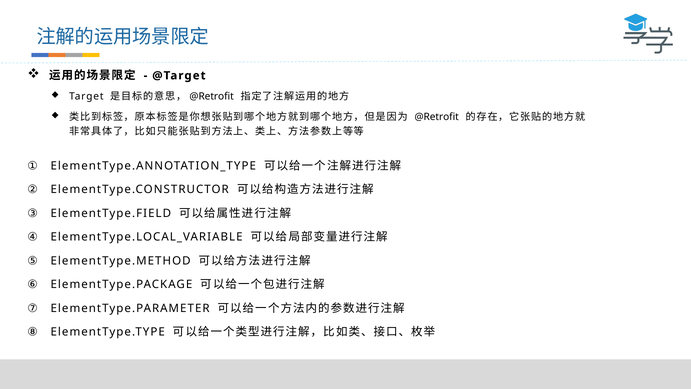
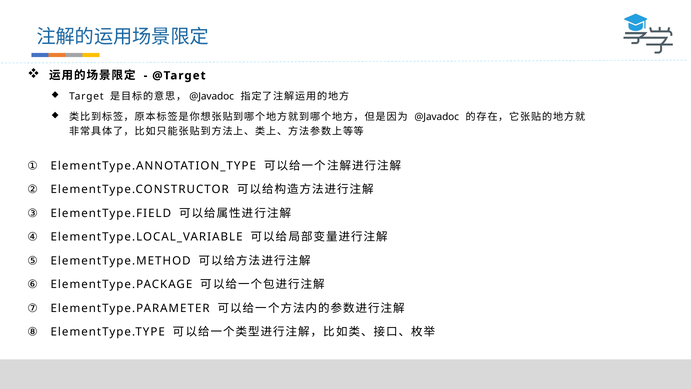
@Retrofit: @Retrofit -> @Javadoc (212, 97)
@Retrofit: @Retrofit -> @Javadoc (437, 117)
